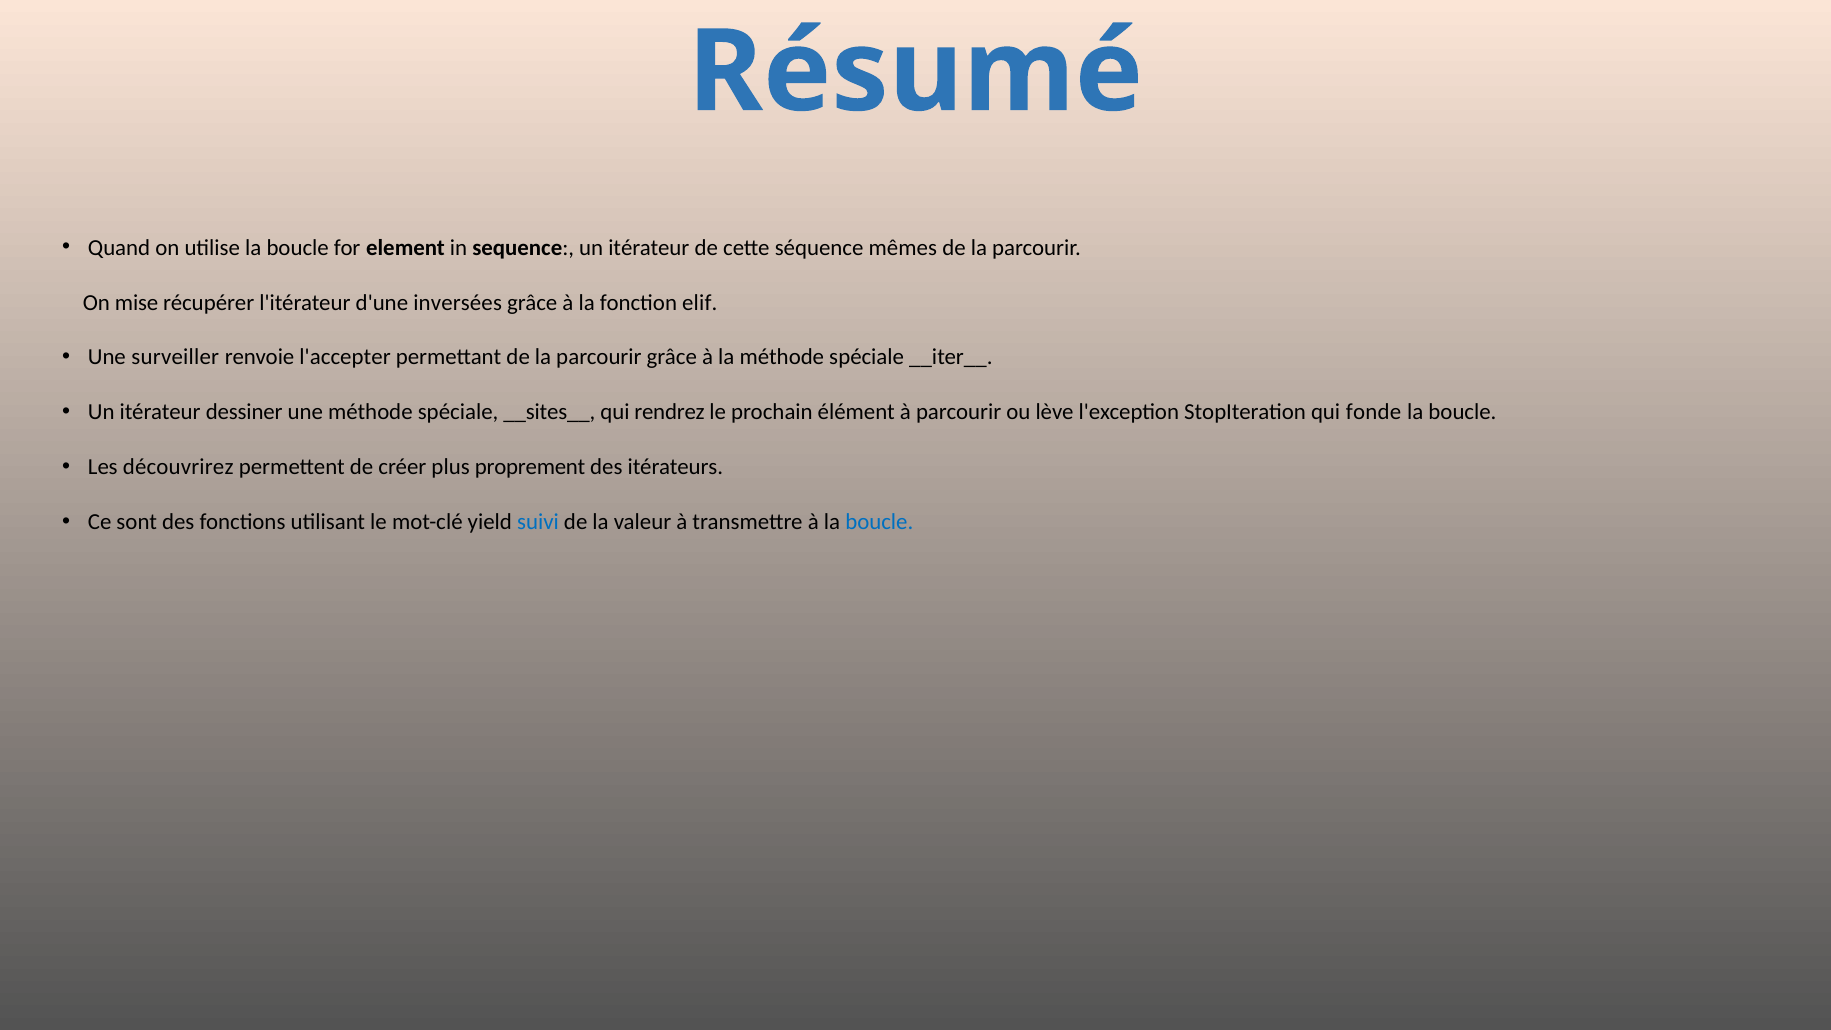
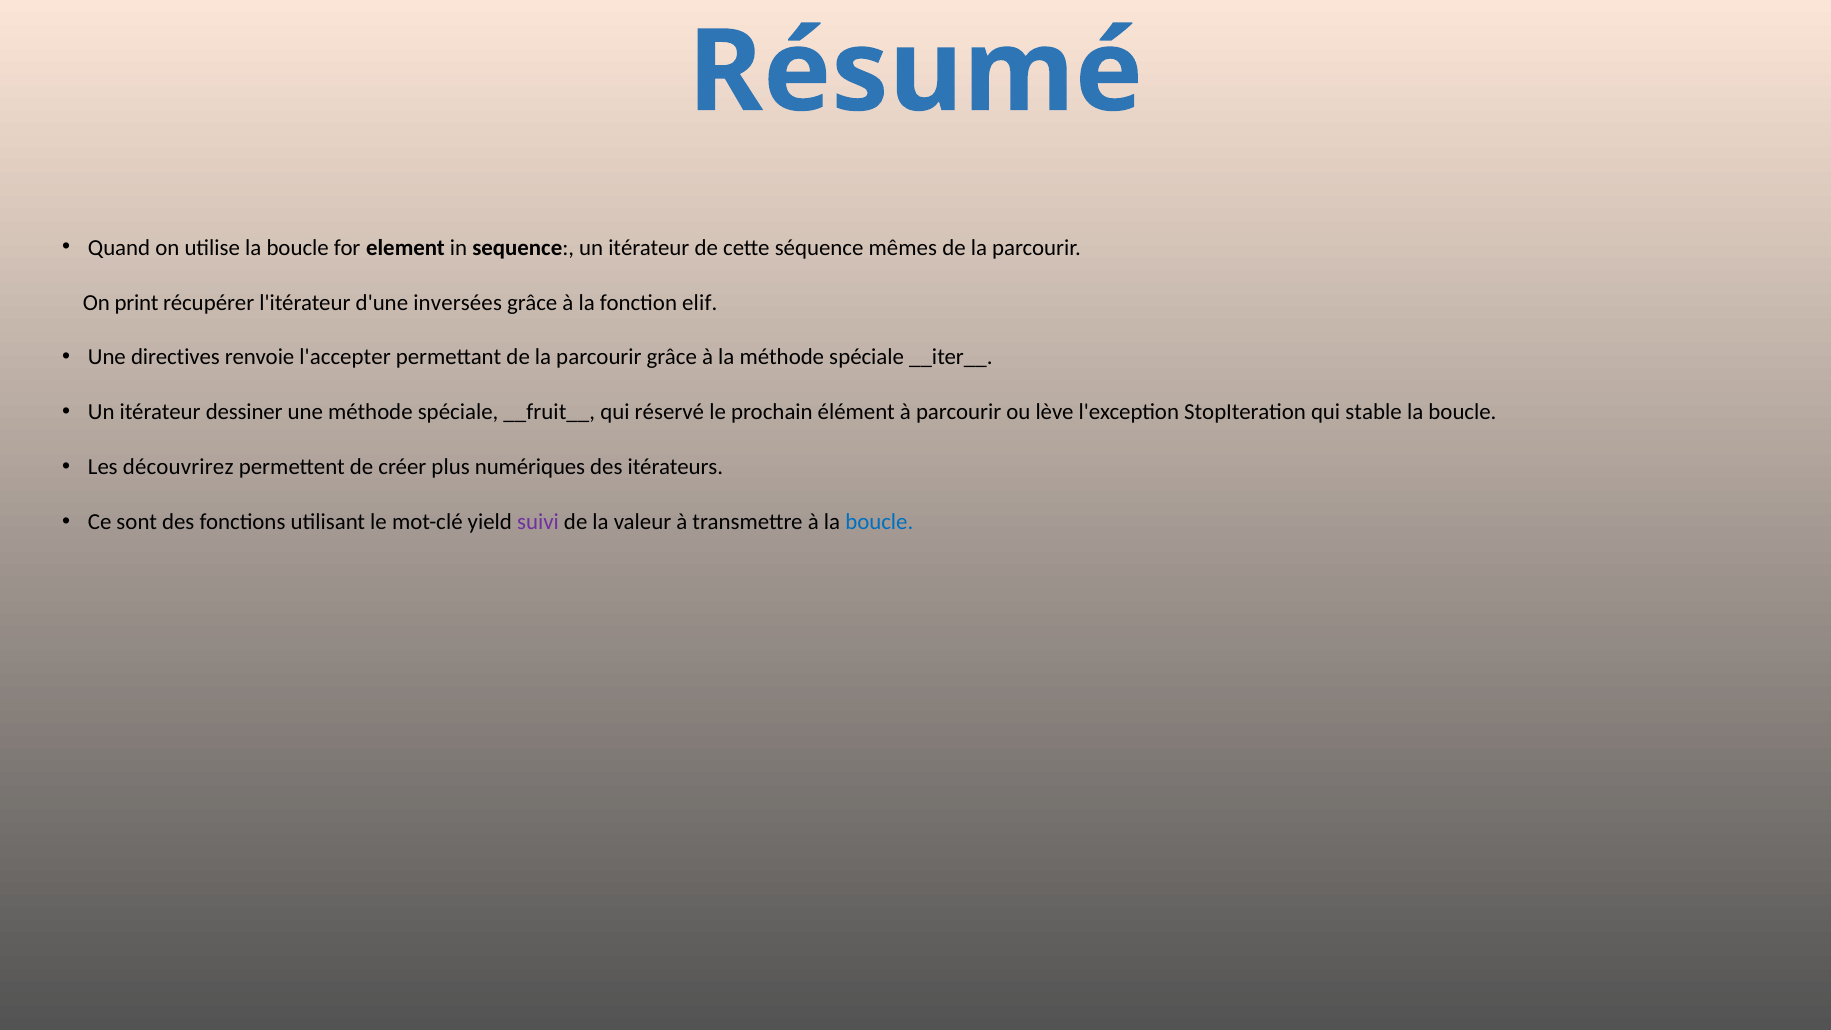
mise: mise -> print (137, 302)
surveiller: surveiller -> directives (175, 357)
__sites__: __sites__ -> __fruit__ (549, 412)
rendrez: rendrez -> réservé (669, 412)
fonde: fonde -> stable (1374, 412)
proprement: proprement -> numériques (530, 467)
suivi colour: blue -> purple (538, 522)
